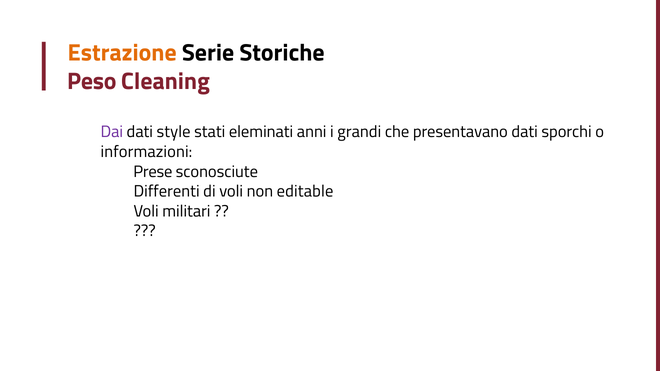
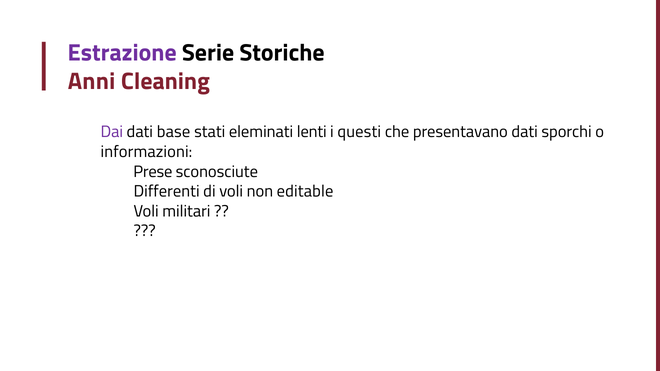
Estrazione colour: orange -> purple (122, 53)
Peso: Peso -> Anni (92, 82)
style: style -> base (174, 132)
anni: anni -> lenti (312, 132)
grandi: grandi -> questi (359, 132)
